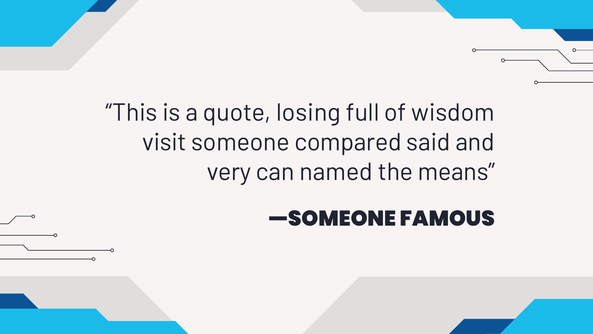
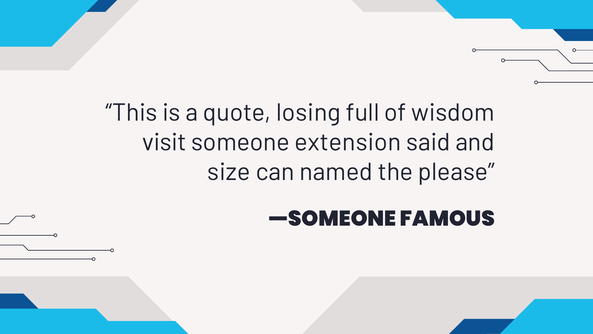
compared: compared -> extension (348, 142)
very: very -> size (229, 172)
means: means -> please (456, 172)
